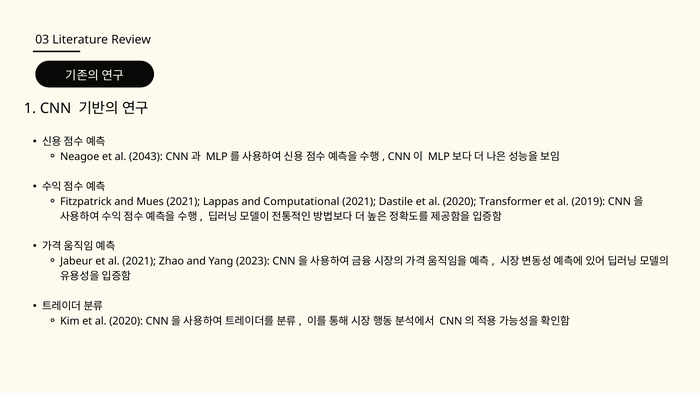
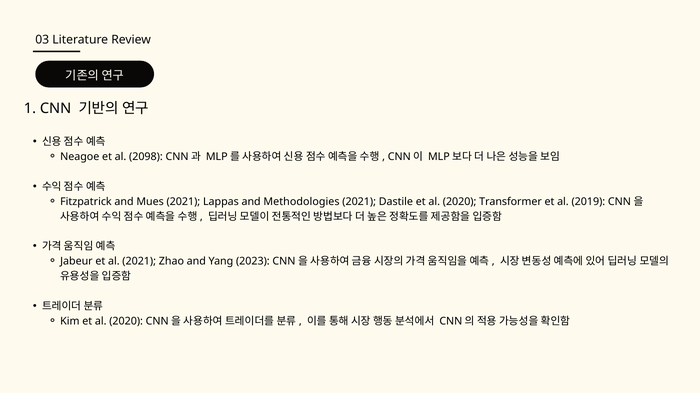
2043: 2043 -> 2098 (146, 157)
Computational: Computational -> Methodologies (302, 202)
